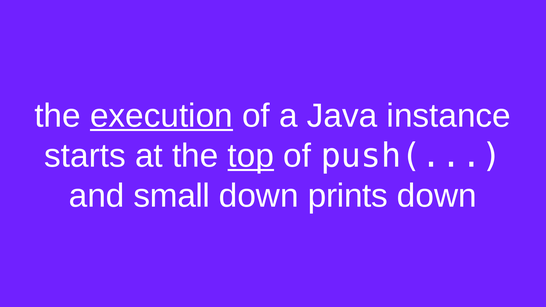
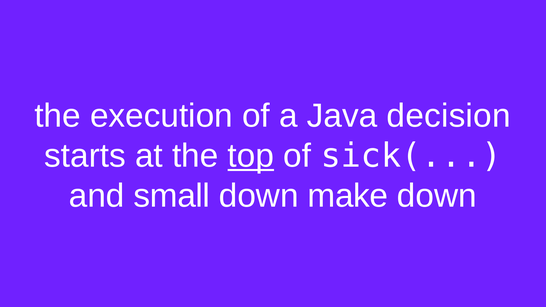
execution underline: present -> none (161, 116)
instance: instance -> decision (449, 116)
push(: push( -> sick( (411, 156)
prints: prints -> make (348, 196)
